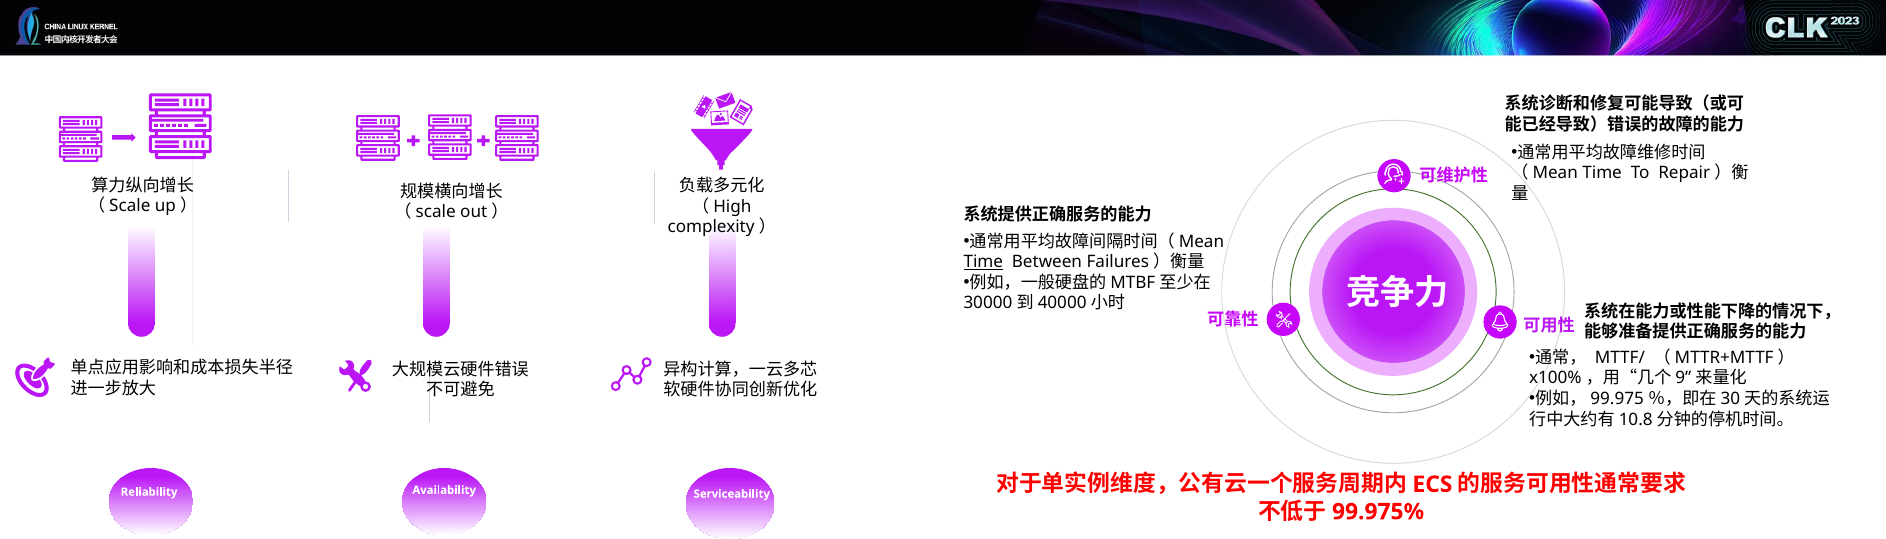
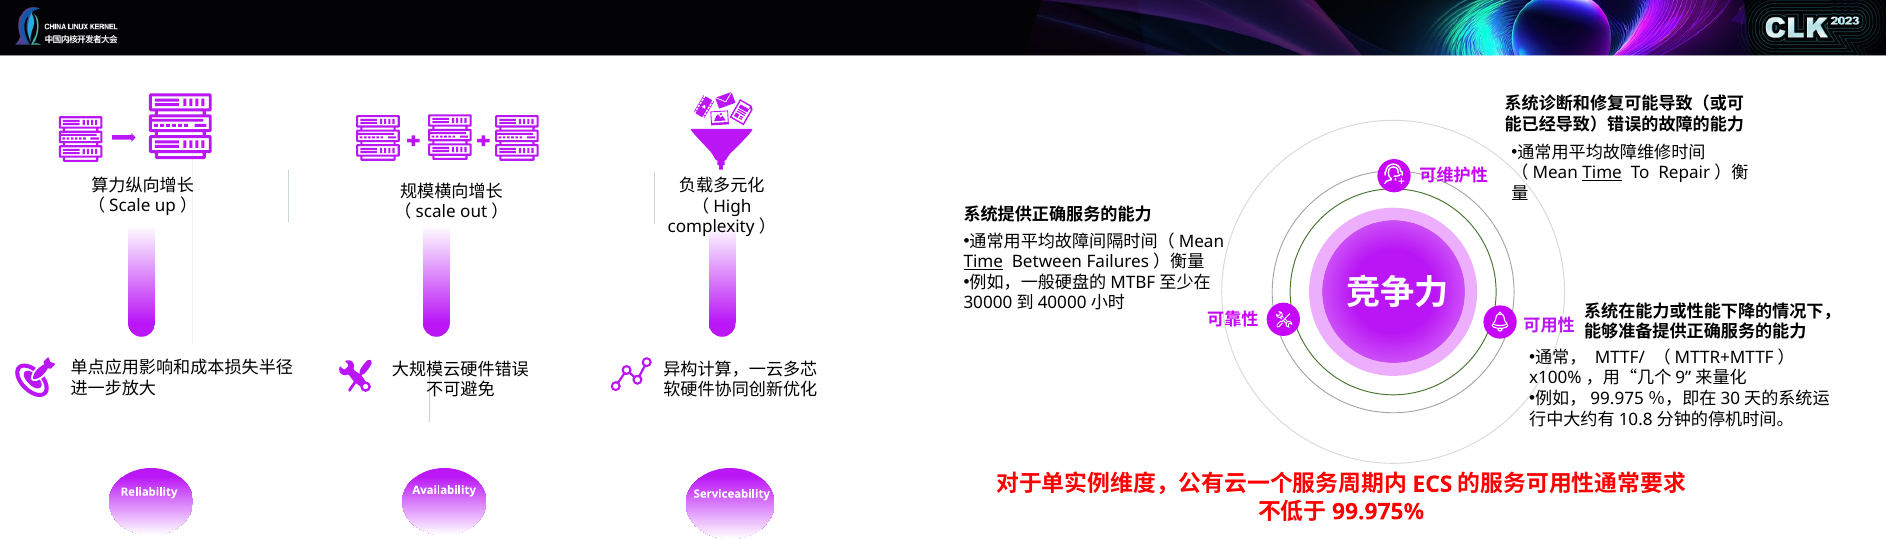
Time underline: none -> present (1602, 173)
